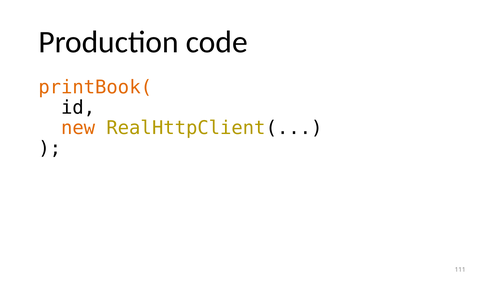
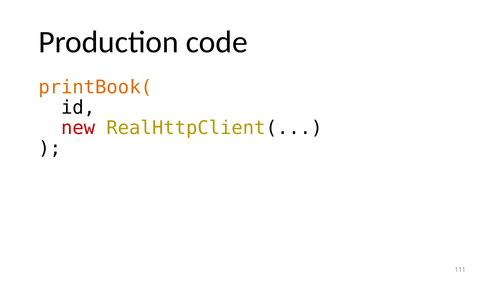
new colour: orange -> red (78, 128)
